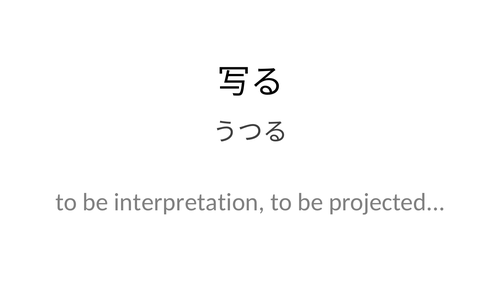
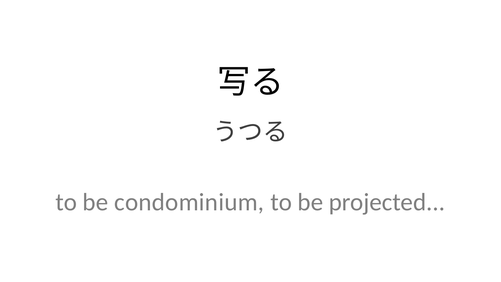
interpretation: interpretation -> condominium (189, 202)
